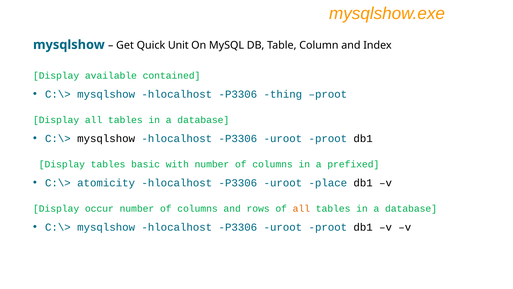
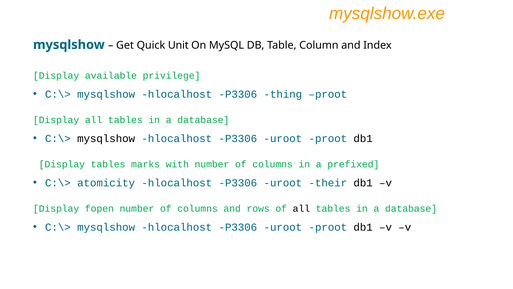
contained: contained -> privilege (172, 76)
basic: basic -> marks (146, 164)
place: place -> their (328, 183)
occur: occur -> fopen (99, 208)
all colour: orange -> black (301, 208)
